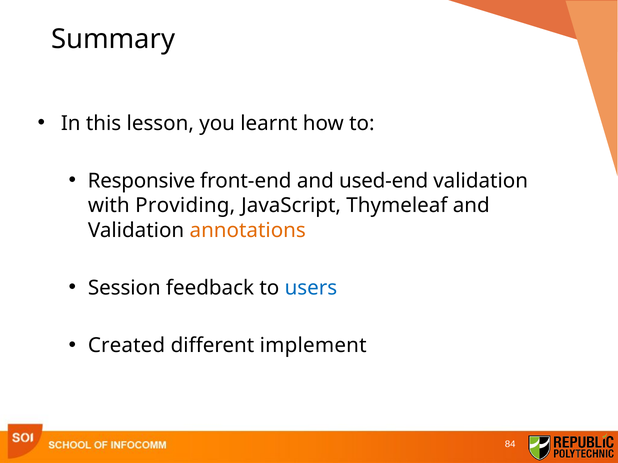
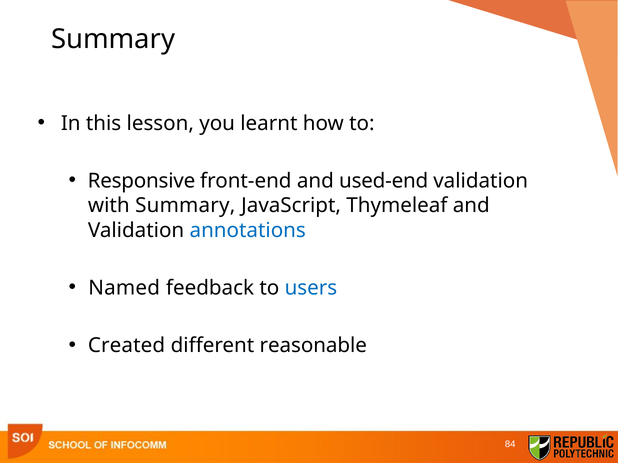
with Providing: Providing -> Summary (185, 206)
annotations colour: orange -> blue (248, 230)
Session: Session -> Named (124, 288)
implement: implement -> reasonable (313, 346)
